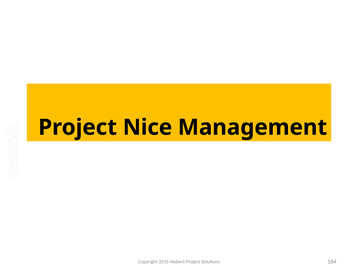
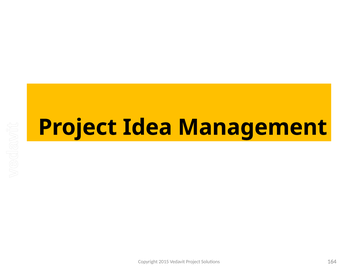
Nice: Nice -> Idea (147, 127)
